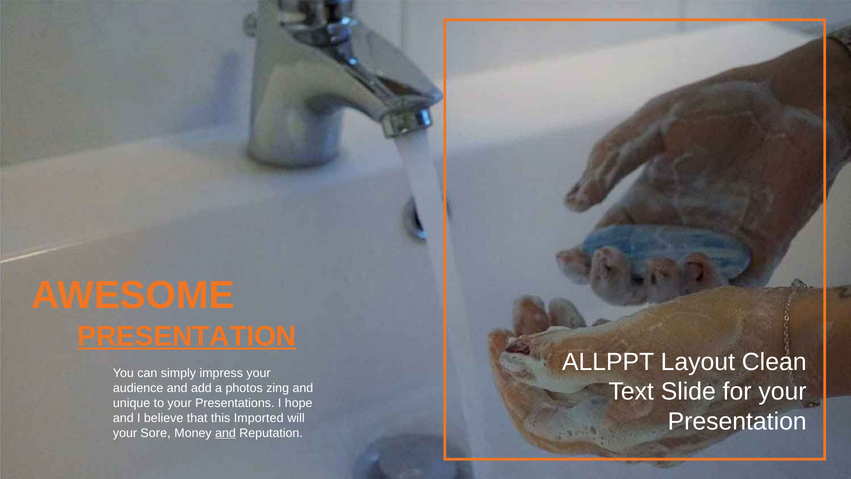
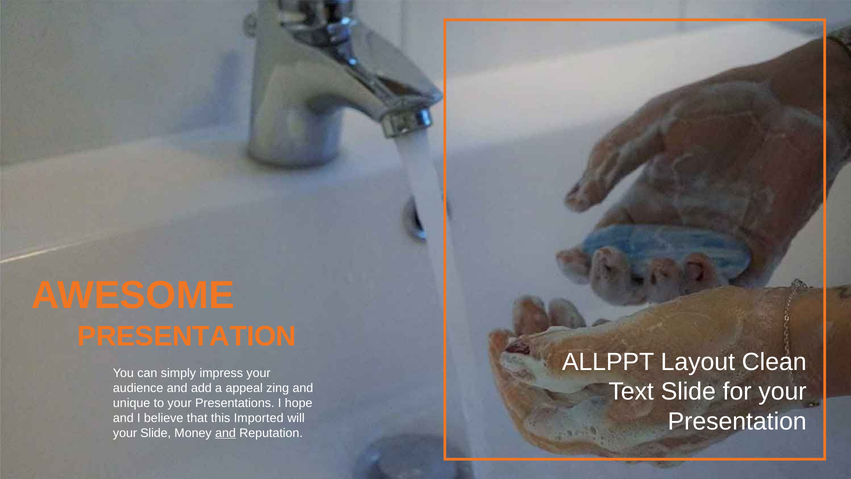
PRESENTATION underline: present -> none (187, 336)
photos: photos -> appeal (244, 388)
your Sore: Sore -> Slide (156, 433)
